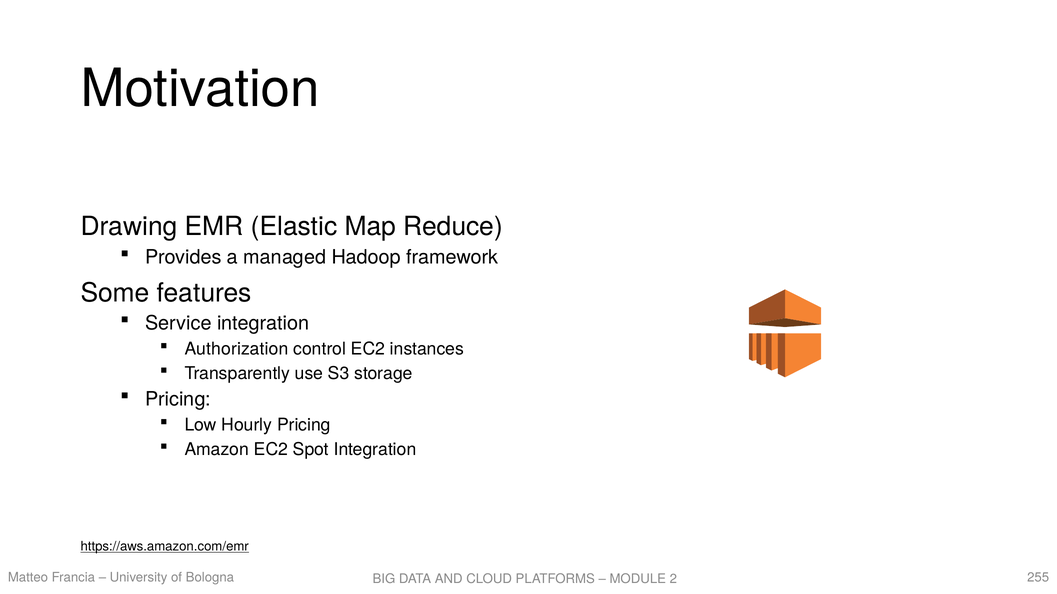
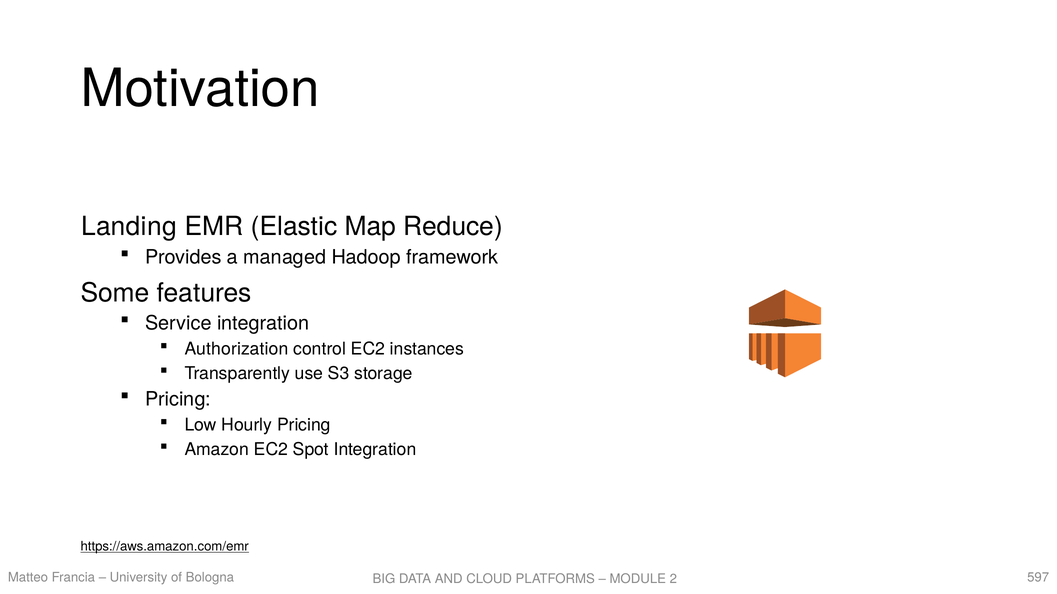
Drawing: Drawing -> Landing (129, 227)
255: 255 -> 597 (1038, 578)
